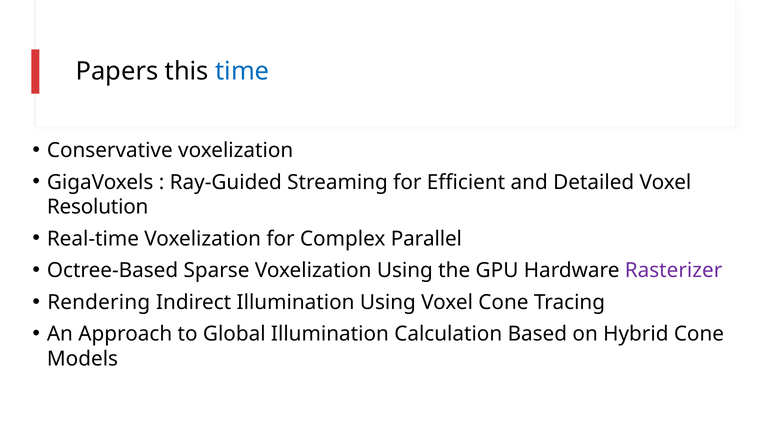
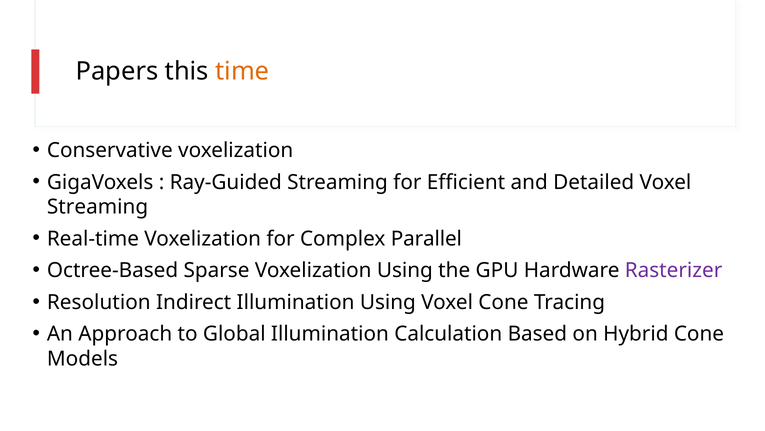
time colour: blue -> orange (242, 71)
Resolution: Resolution -> Streaming (98, 207)
Rendering: Rendering -> Resolution (99, 302)
